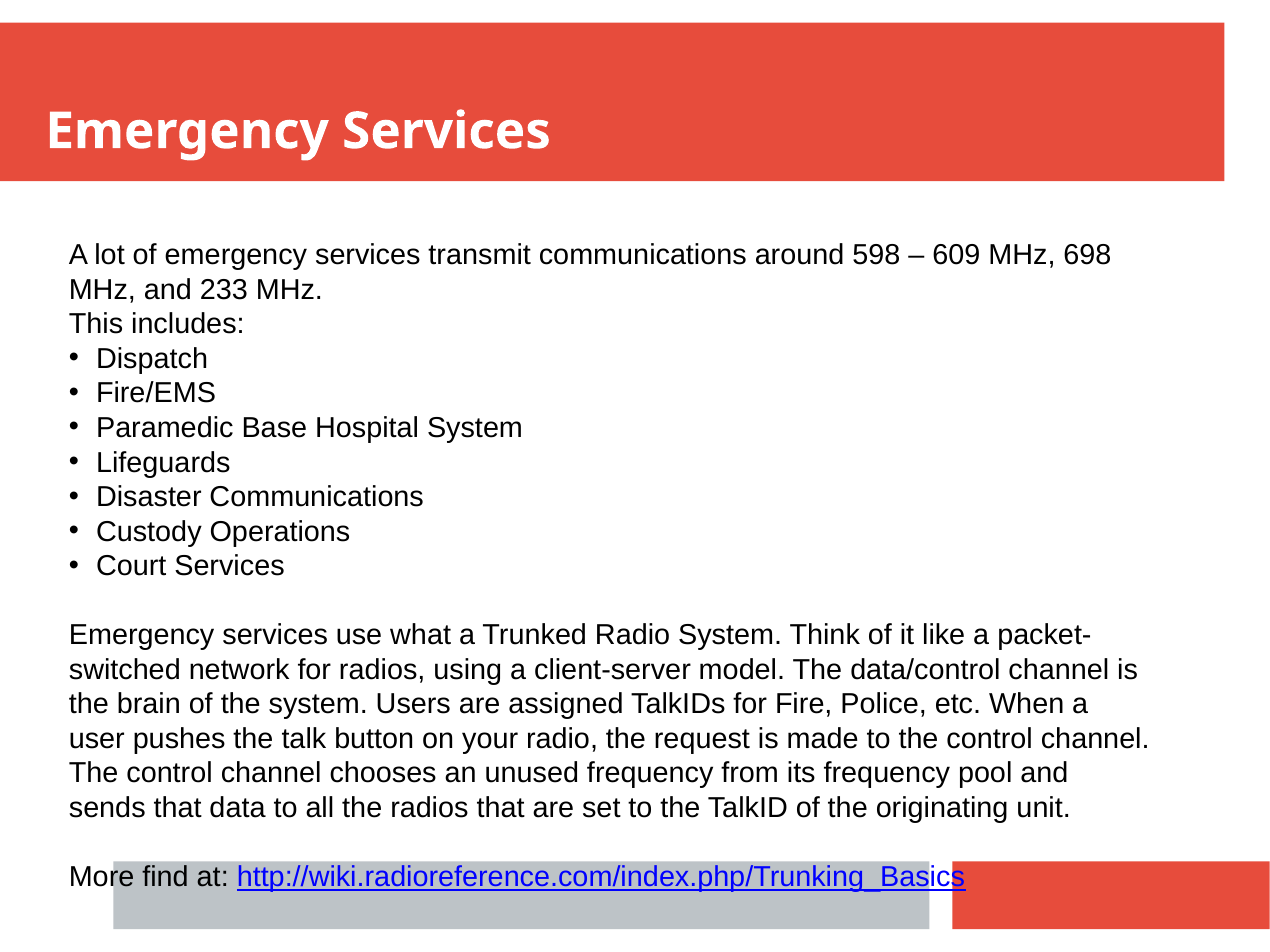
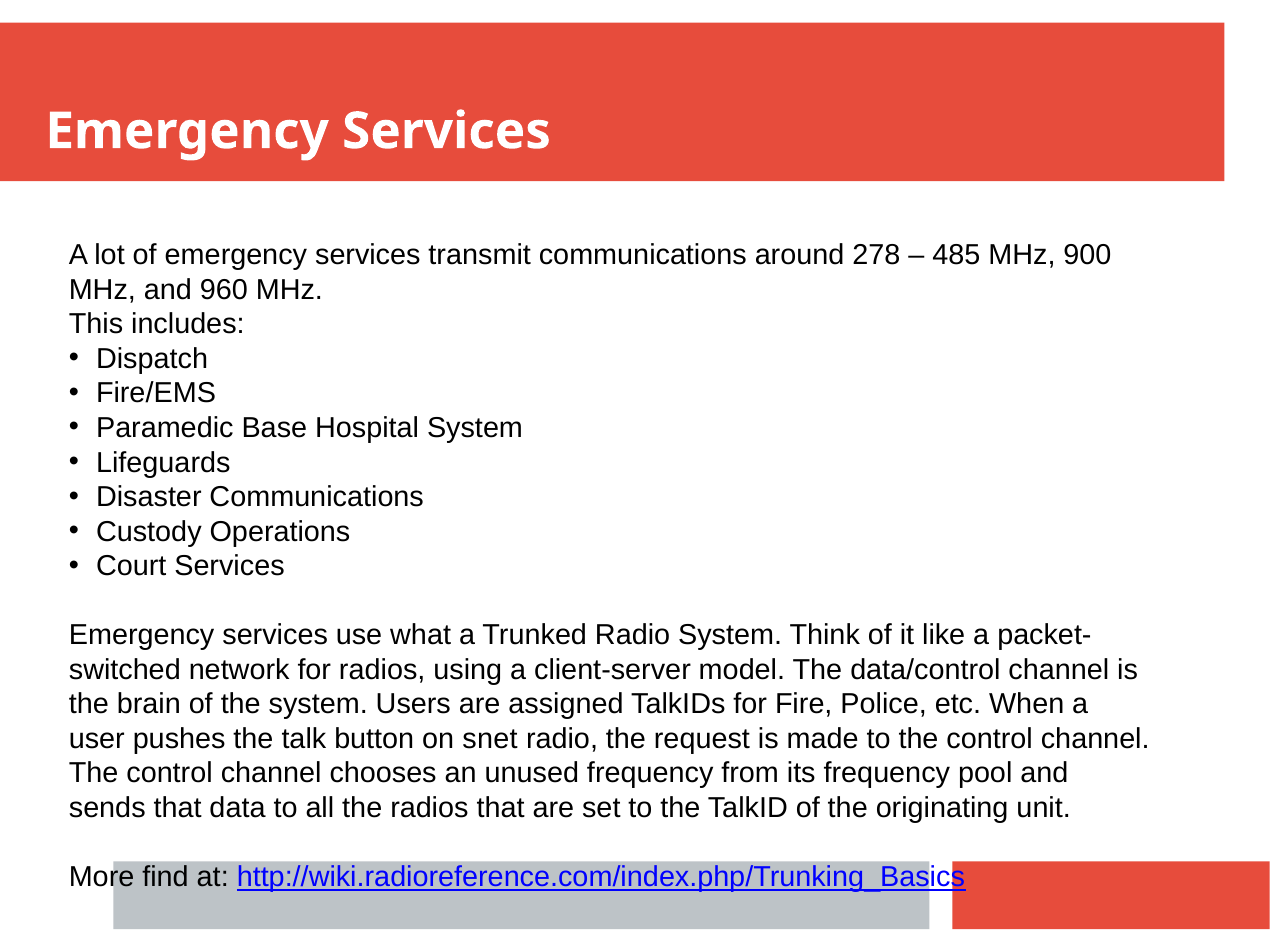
598: 598 -> 278 (876, 255)
609: 609 -> 485 (956, 255)
698: 698 -> 900 (1087, 255)
233: 233 -> 960 (224, 290)
your: your -> snet (490, 739)
